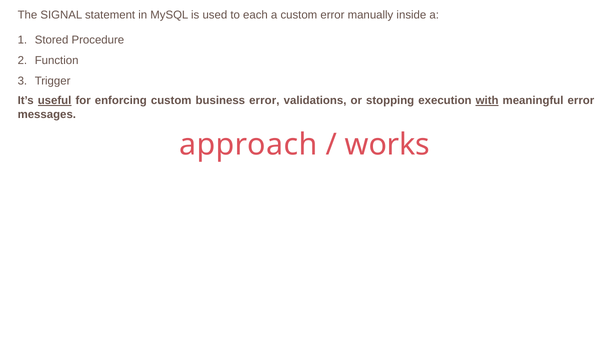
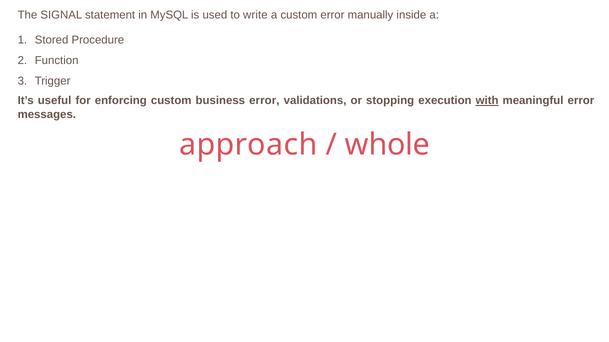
each: each -> write (255, 15)
useful underline: present -> none (55, 101)
works: works -> whole (387, 145)
